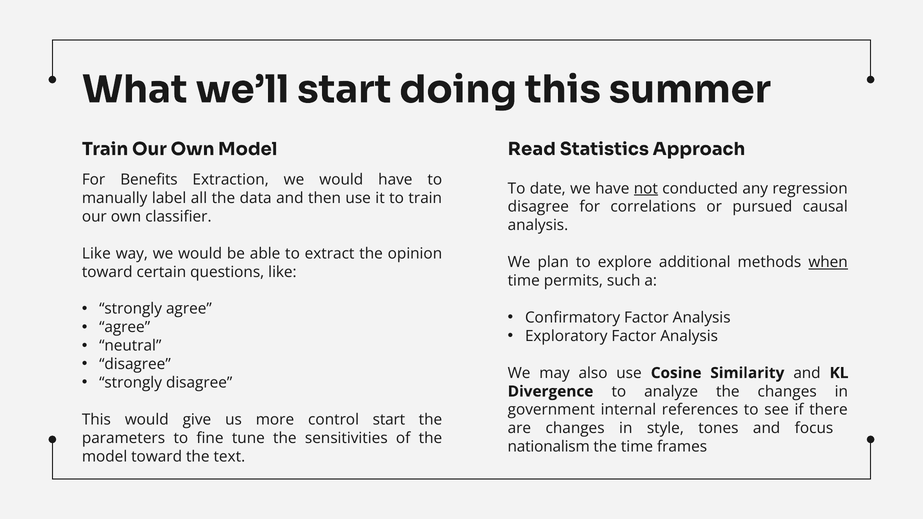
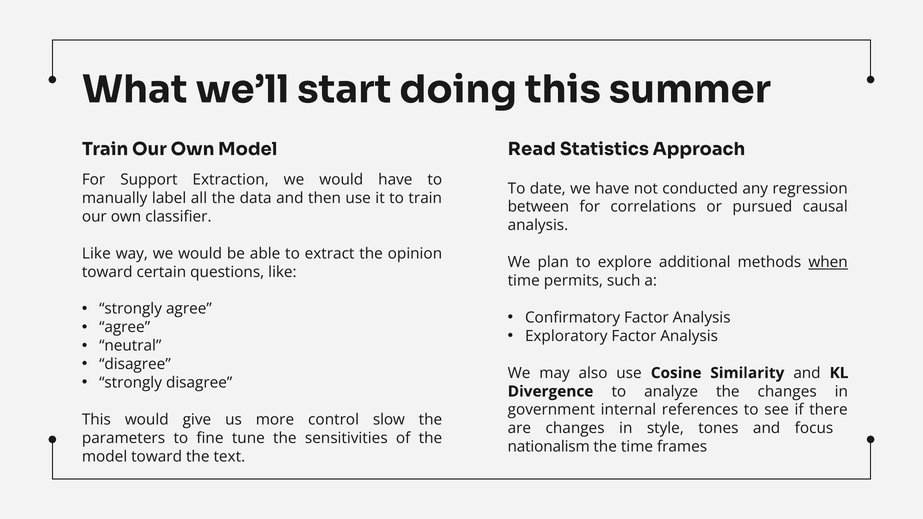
Benefits: Benefits -> Support (149, 180)
not underline: present -> none (646, 189)
disagree: disagree -> between (538, 207)
control start: start -> slow (389, 420)
